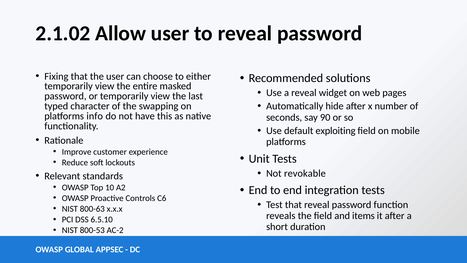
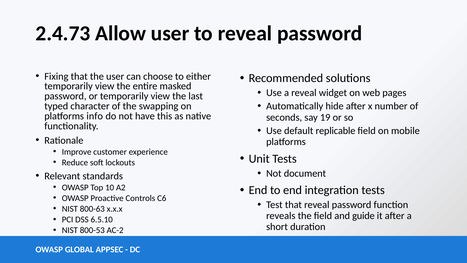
2.1.02: 2.1.02 -> 2.4.73 (63, 34)
90: 90 -> 19 (325, 117)
exploiting: exploiting -> replicable (336, 131)
revokable: revokable -> document (305, 173)
items: items -> guide (363, 216)
